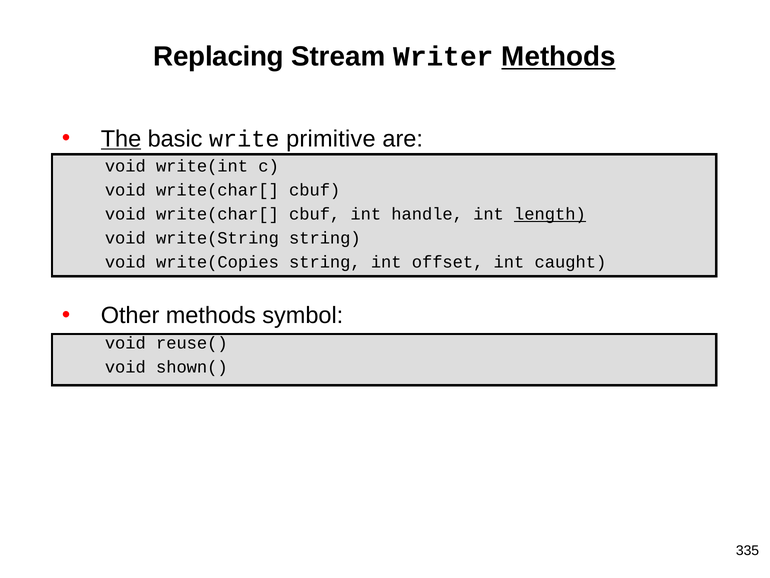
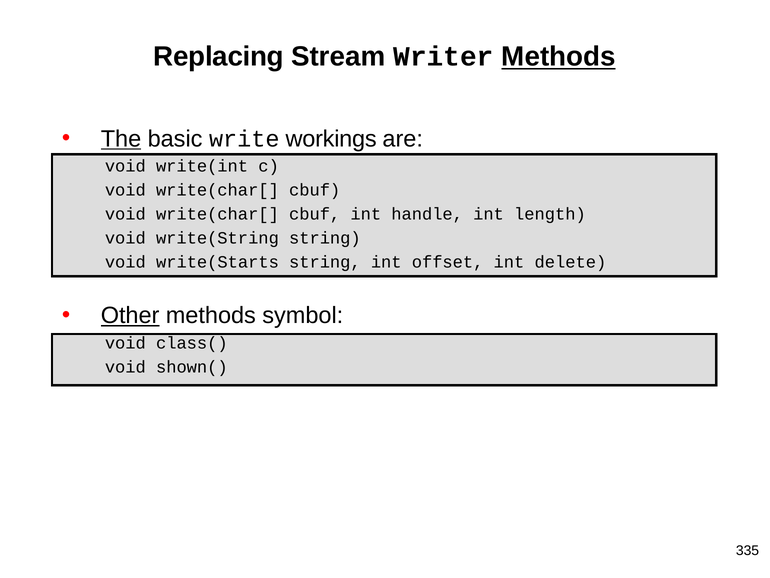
primitive: primitive -> workings (331, 139)
length underline: present -> none (550, 214)
write(Copies: write(Copies -> write(Starts (217, 262)
caught: caught -> delete (570, 262)
Other underline: none -> present (130, 315)
reuse(: reuse( -> class( (192, 343)
